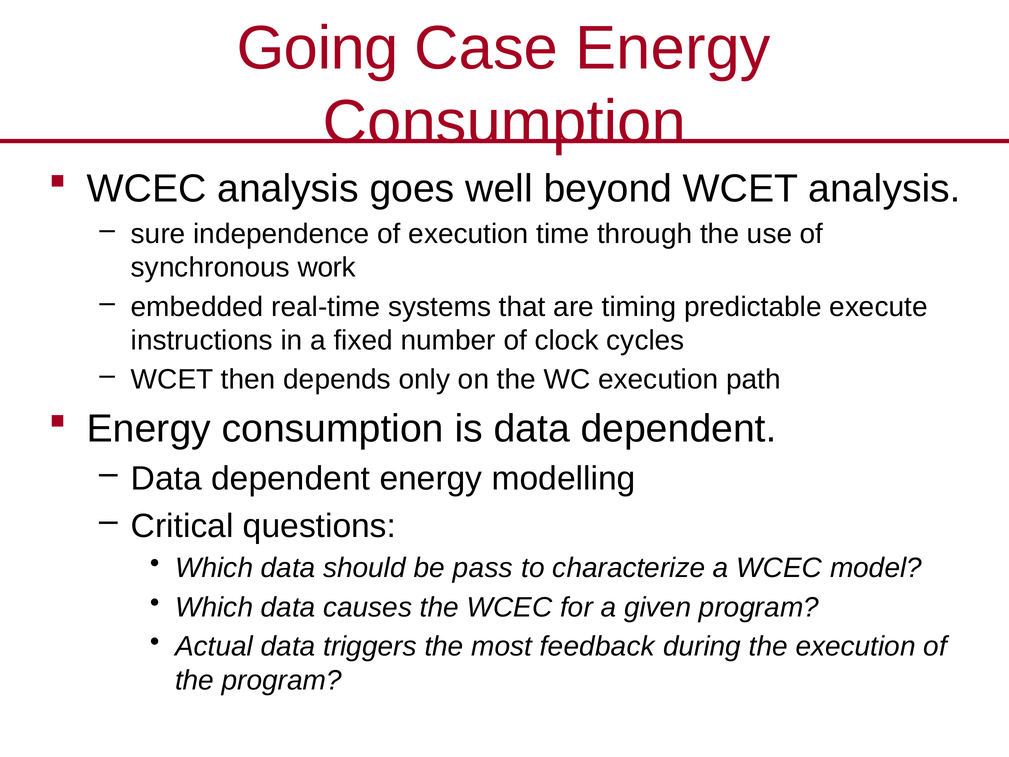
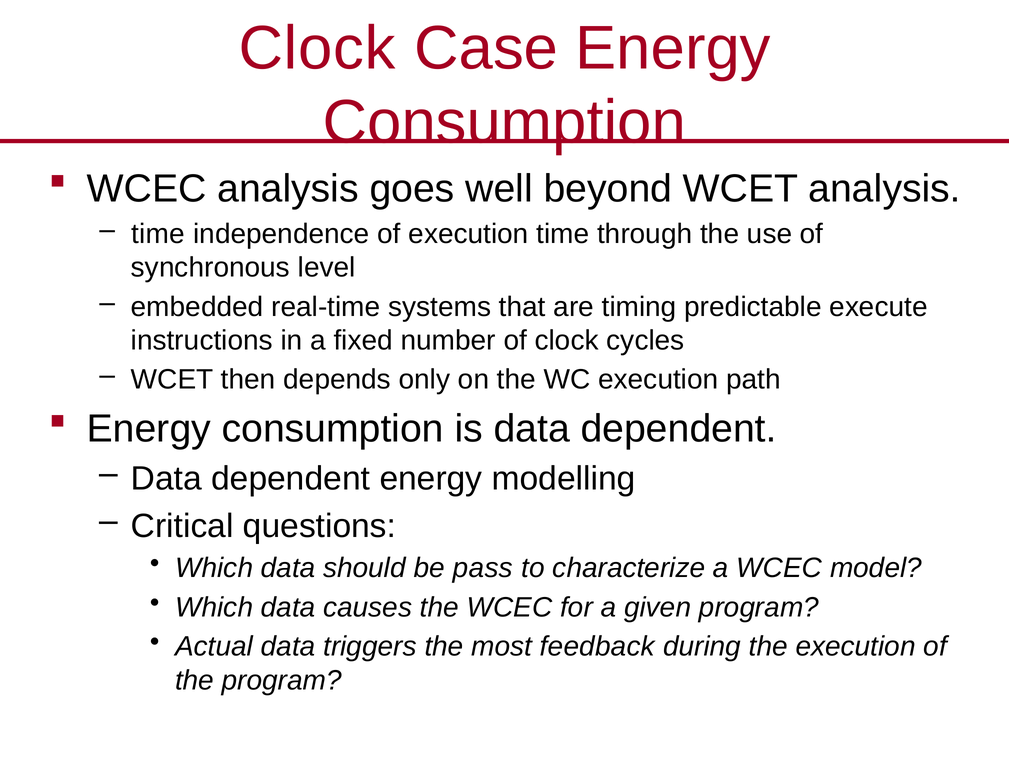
Going: Going -> Clock (317, 48)
sure: sure -> time (158, 234)
work: work -> level (327, 267)
